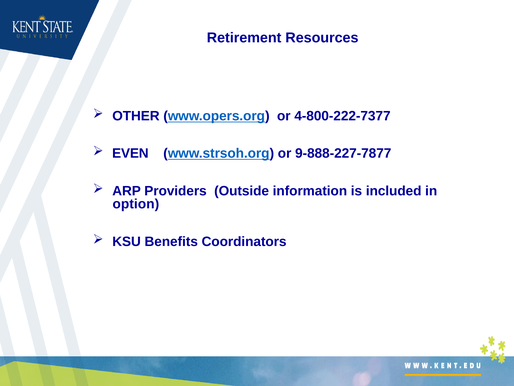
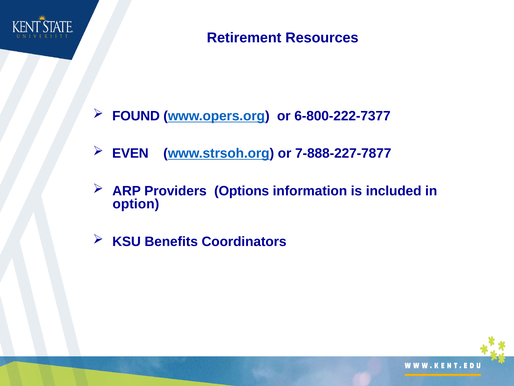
OTHER: OTHER -> FOUND (136, 116)
4-800-222-7377: 4-800-222-7377 -> 6-800-222-7377 (342, 116)
9-888-227-7877: 9-888-227-7877 -> 7-888-227-7877 (343, 153)
Outside: Outside -> Options (242, 191)
